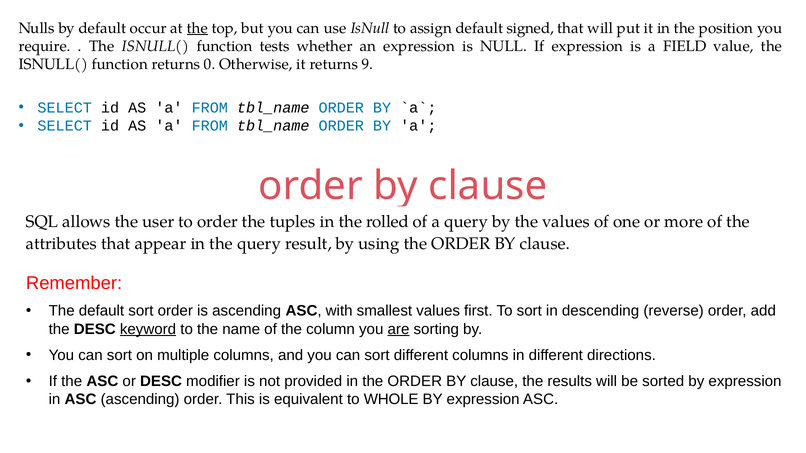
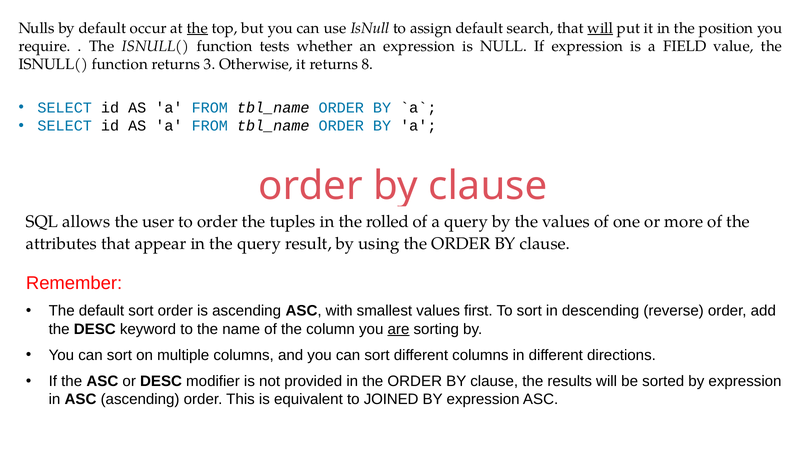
signed: signed -> search (530, 28)
will underline: none -> present (600, 28)
0: 0 -> 3 (210, 64)
9: 9 -> 8 (368, 64)
keyword underline: present -> none (148, 329)
WHOLE: WHOLE -> JOINED (391, 400)
